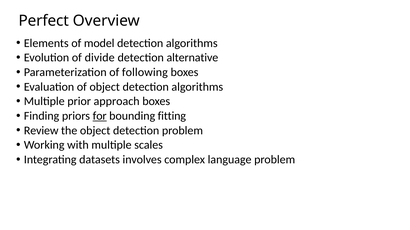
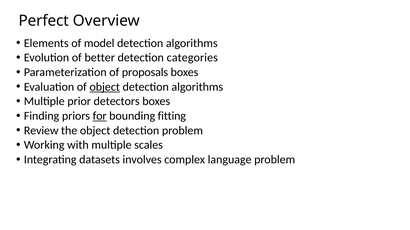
divide: divide -> better (100, 58)
alternative: alternative -> categories (192, 58)
following: following -> proposals (145, 72)
object underline: none -> present (105, 87)
approach: approach -> detectors (117, 102)
